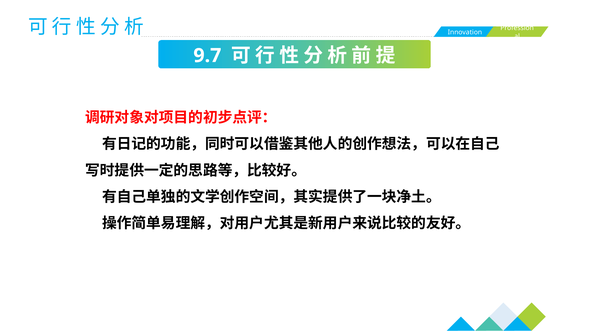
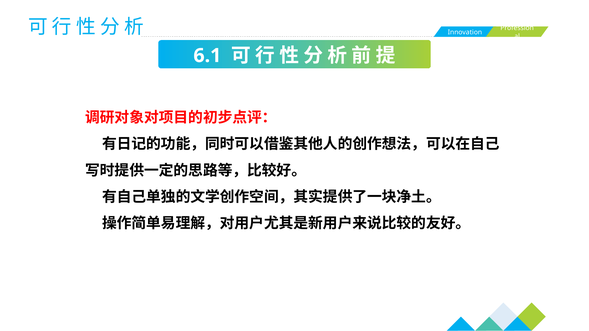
9.7: 9.7 -> 6.1 (207, 56)
